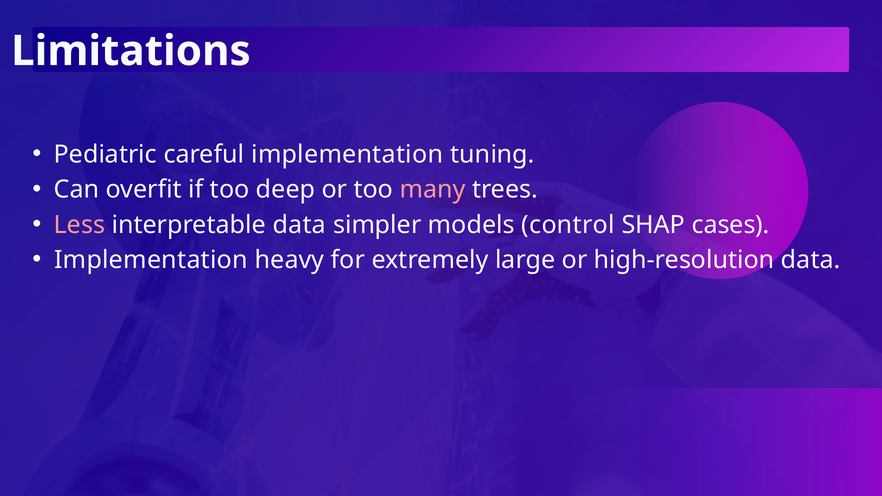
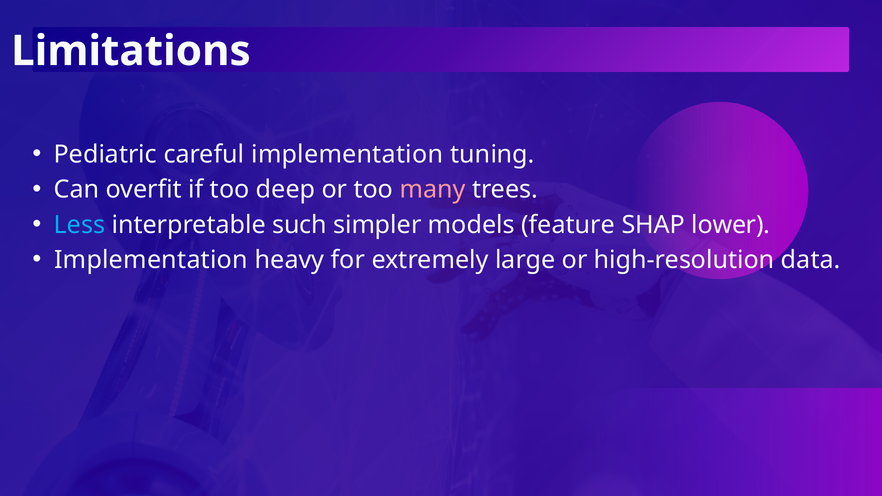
Less colour: pink -> light blue (79, 225)
interpretable data: data -> such (300, 225)
control: control -> feature (568, 225)
cases: cases -> lower (731, 225)
